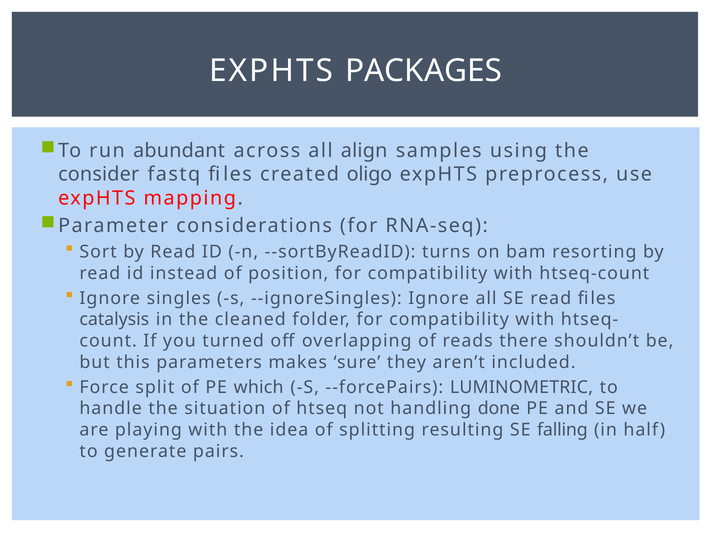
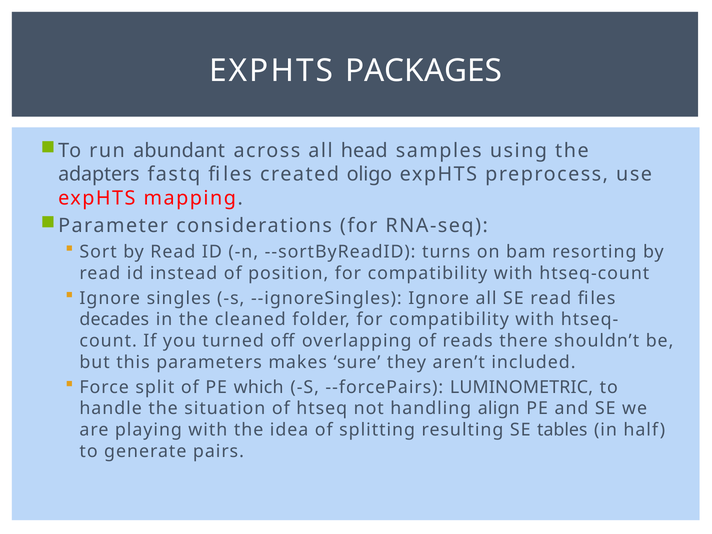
align: align -> head (364, 151)
consider: consider -> adapters (99, 174)
catalysis: catalysis -> decades (114, 320)
done: done -> align (499, 409)
falling: falling -> tables (562, 430)
